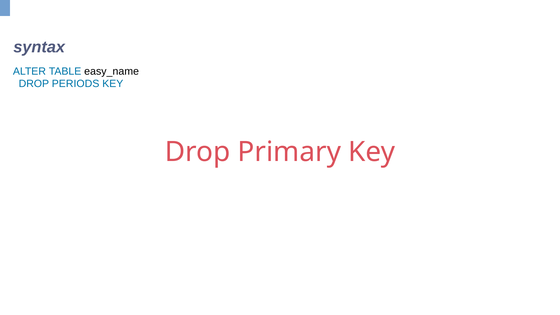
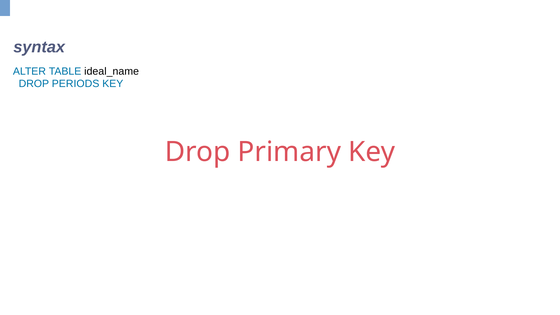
easy_name: easy_name -> ideal_name (112, 71)
